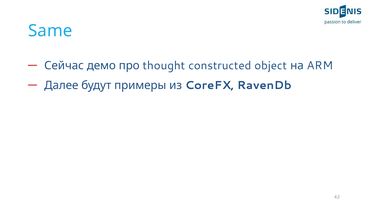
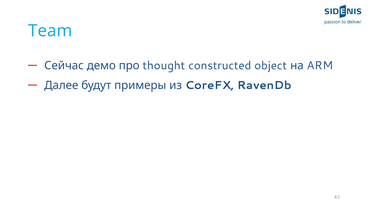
Same: Same -> Team (50, 31)
